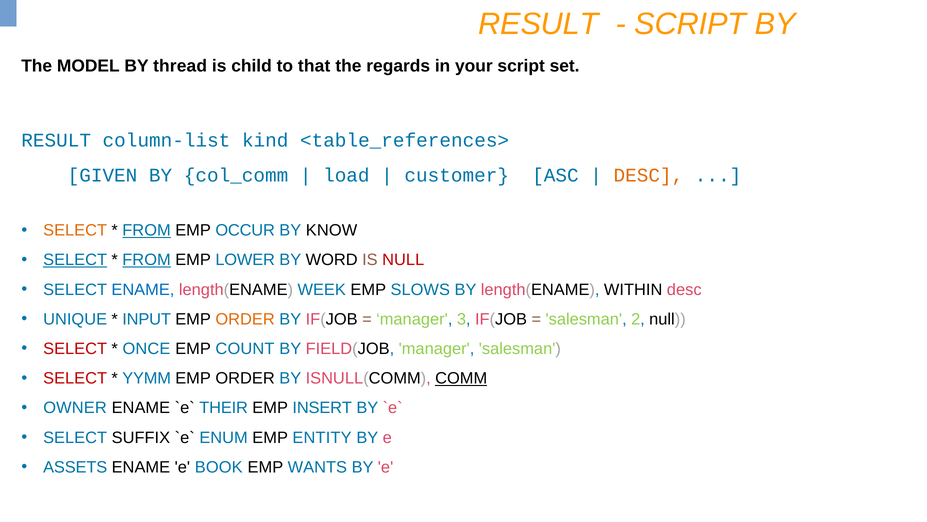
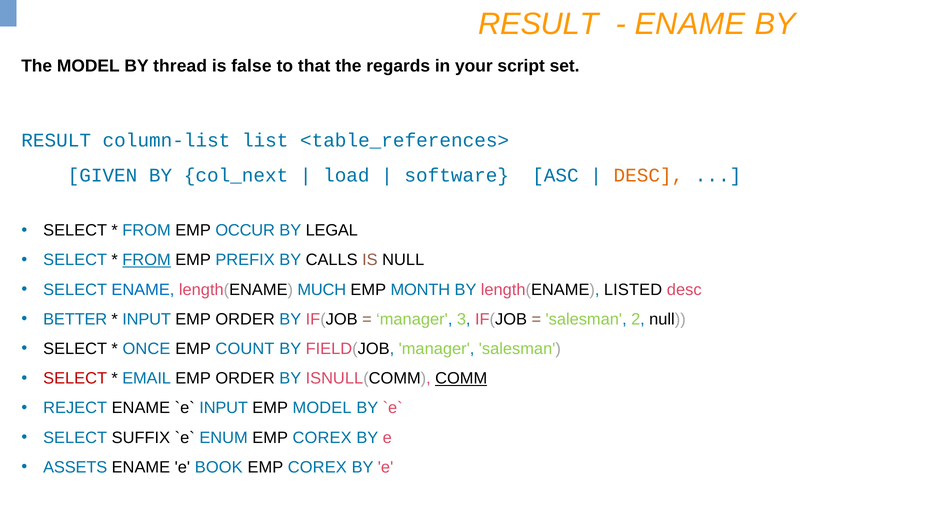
SCRIPT: SCRIPT -> ENAME (690, 24)
child: child -> false (251, 66)
kind: kind -> list (265, 140)
col_comm: col_comm -> col_next (236, 175)
customer: customer -> software (457, 175)
SELECT colour: orange -> black (75, 230)
FROM underline: present -> none (147, 230)
KNOW: KNOW -> LEGAL (332, 230)
SELECT underline: present -> none (75, 260)
LOWER: LOWER -> PREFIX (245, 260)
WORD: WORD -> CALLS (332, 260)
NULL colour: red -> black (403, 260)
WEEK: WEEK -> MUCH (322, 289)
SLOWS: SLOWS -> MONTH (420, 289)
WITHIN: WITHIN -> LISTED (633, 289)
UNIQUE: UNIQUE -> BETTER (75, 319)
ORDER colour: orange -> black (245, 319)
SELECT colour: red -> black (75, 348)
YYMM: YYMM -> EMAIL (147, 378)
OWNER: OWNER -> REJECT (75, 408)
THEIR: THEIR -> INPUT (224, 408)
EMP INSERT: INSERT -> MODEL (322, 408)
ENTITY: ENTITY -> COREX (322, 437)
WANTS: WANTS -> COREX (317, 467)
